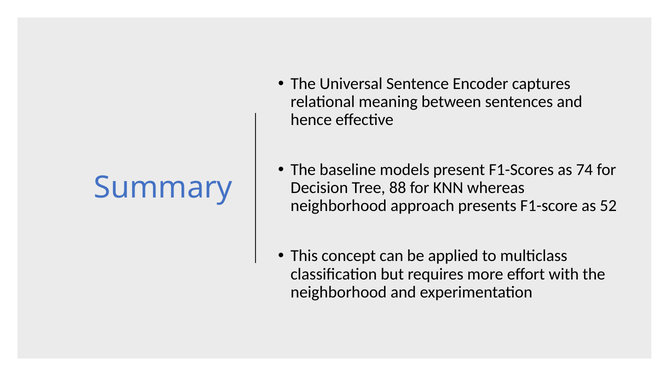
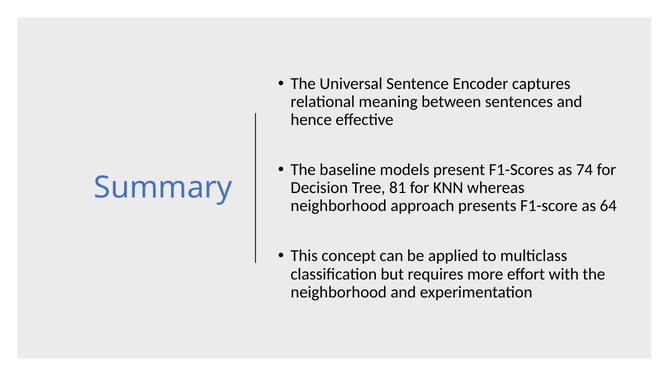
88: 88 -> 81 (398, 188)
52: 52 -> 64 (608, 206)
